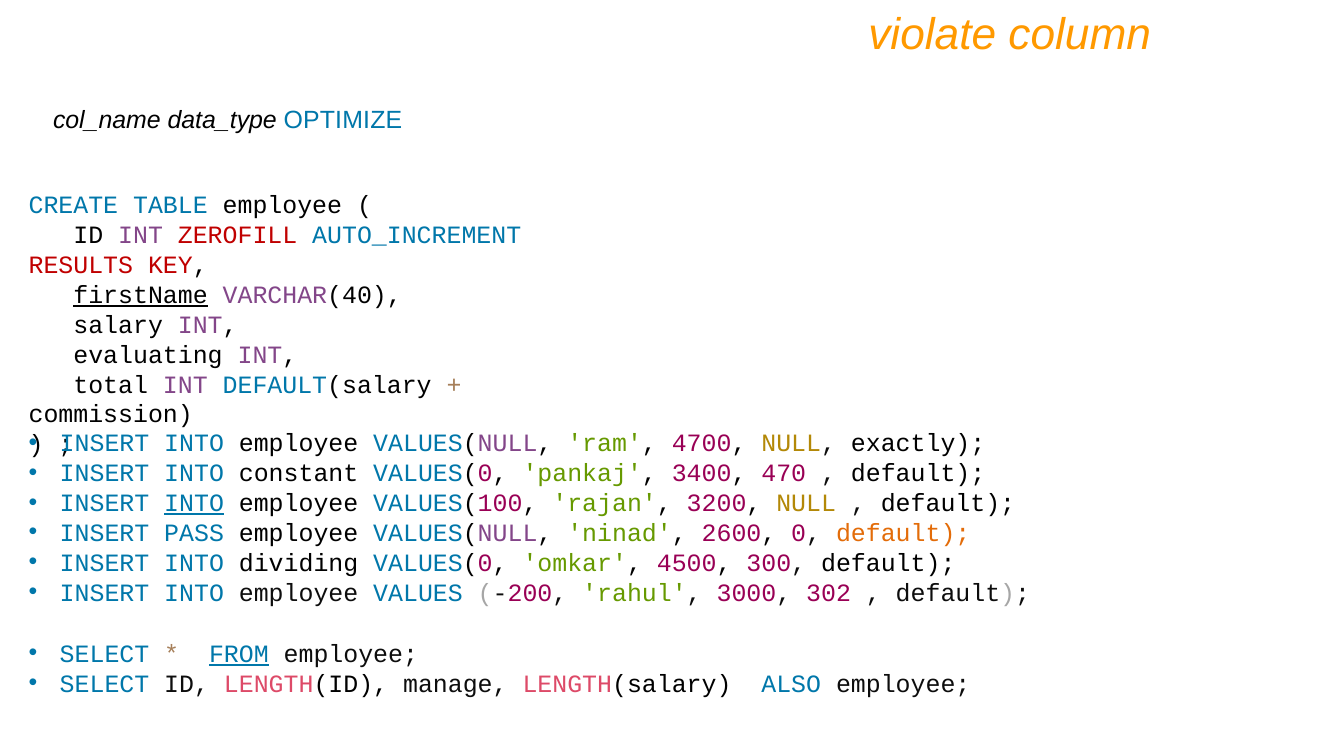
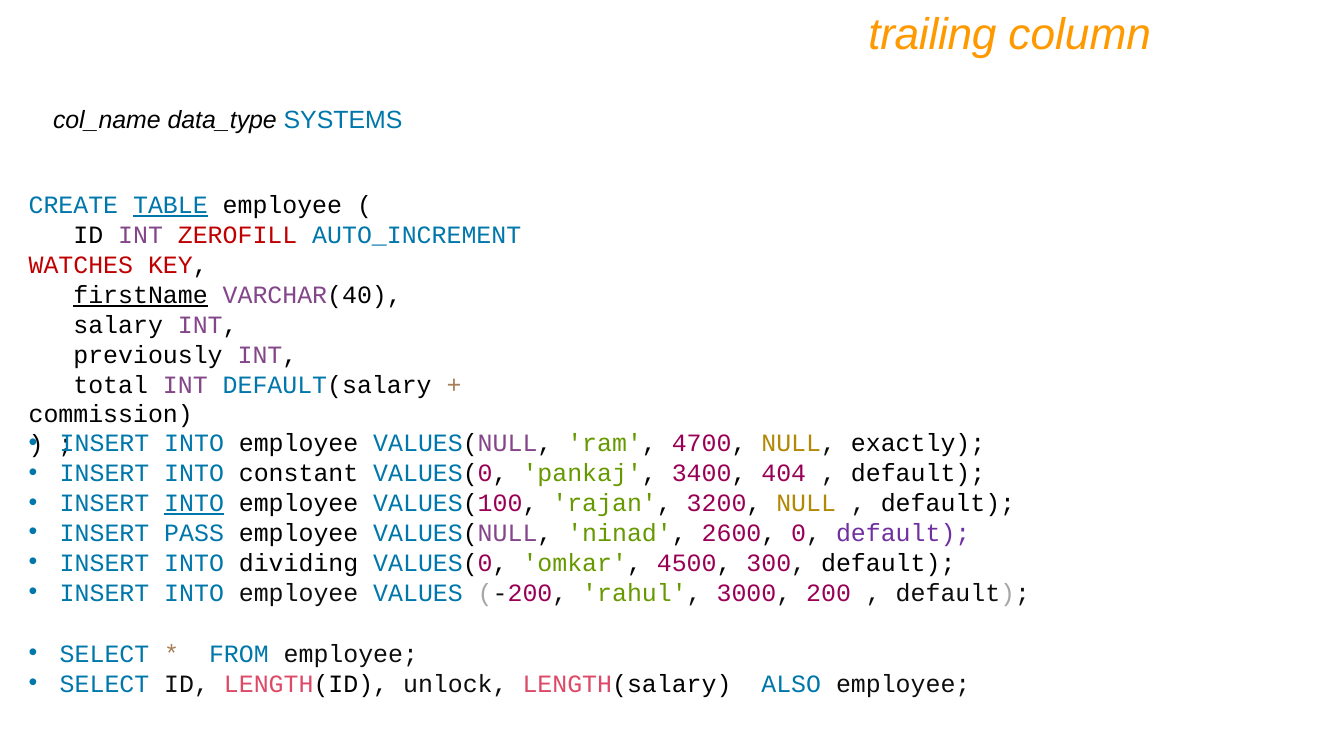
violate: violate -> trailing (932, 35)
OPTIMIZE: OPTIMIZE -> SYSTEMS (343, 120)
TABLE underline: none -> present (170, 205)
RESULTS: RESULTS -> WATCHES (81, 265)
evaluating: evaluating -> previously (148, 355)
470: 470 -> 404 (784, 473)
default colour: orange -> purple (903, 533)
302: 302 -> 200 (829, 592)
FROM underline: present -> none (239, 654)
manage: manage -> unlock (455, 683)
